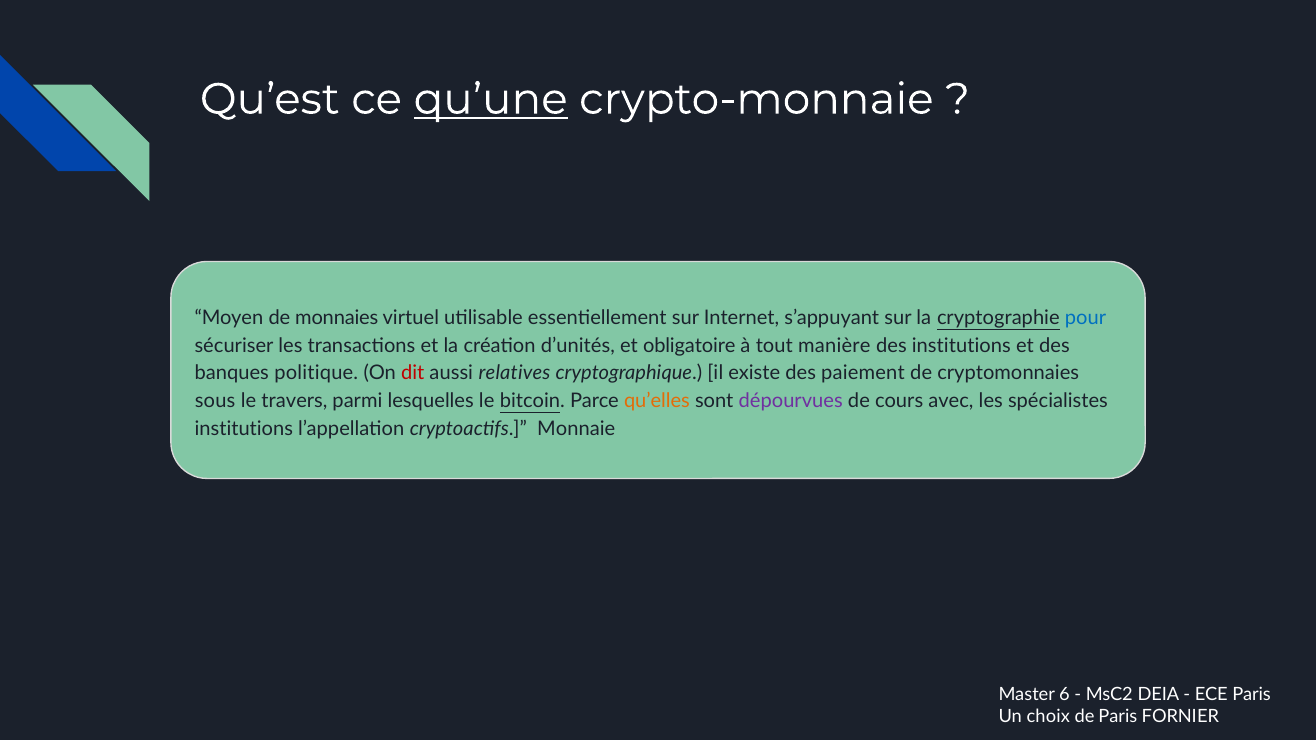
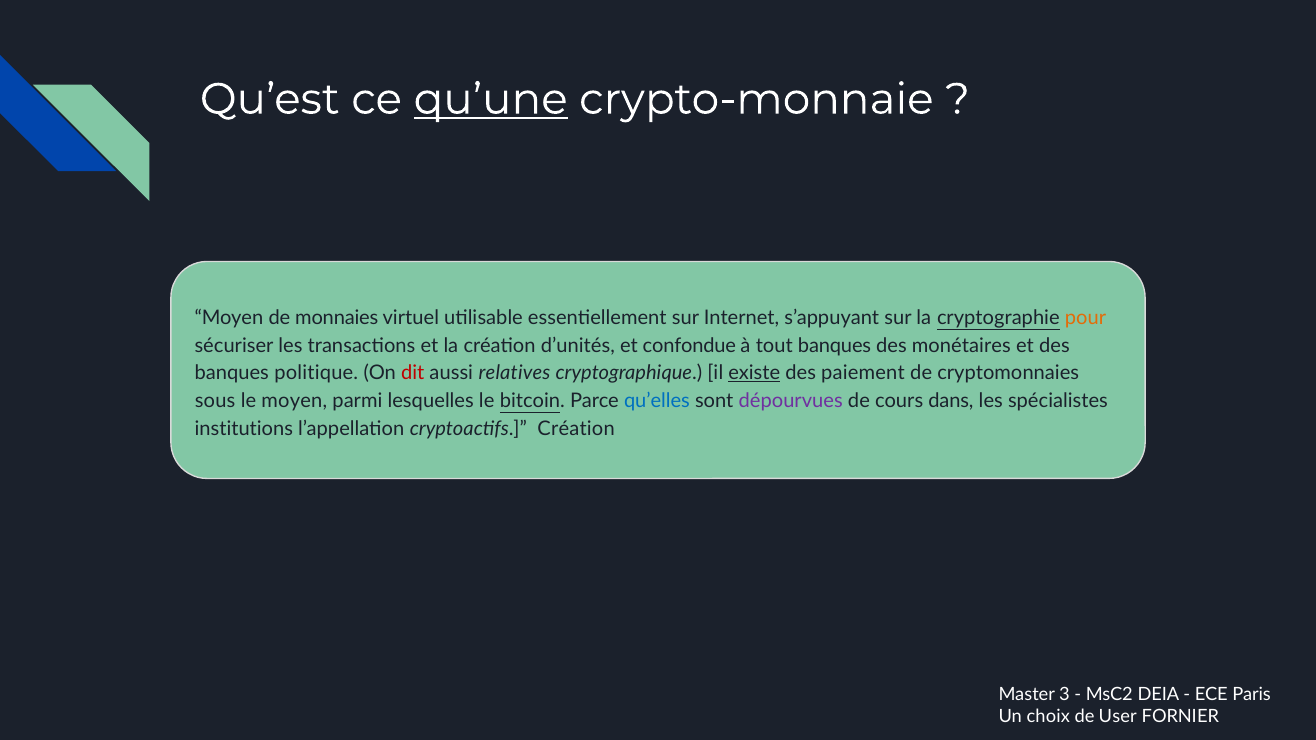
pour colour: blue -> orange (1086, 318)
obligatoire: obligatoire -> confondue (689, 346)
tout manière: manière -> banques (835, 346)
des institutions: institutions -> monétaires (961, 346)
existe underline: none -> present (754, 373)
le travers: travers -> moyen (294, 401)
qu’elles colour: orange -> blue (657, 401)
avec: avec -> dans (951, 401)
cryptoactifs Monnaie: Monnaie -> Création (576, 429)
6: 6 -> 3 (1064, 695)
de Paris: Paris -> User (1118, 717)
